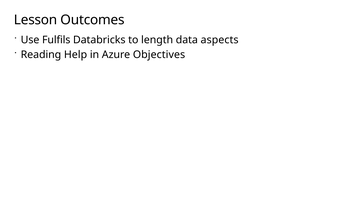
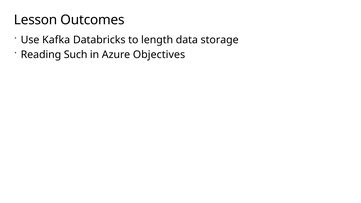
Fulfils: Fulfils -> Kafka (56, 40)
aspects: aspects -> storage (220, 40)
Help: Help -> Such (76, 55)
